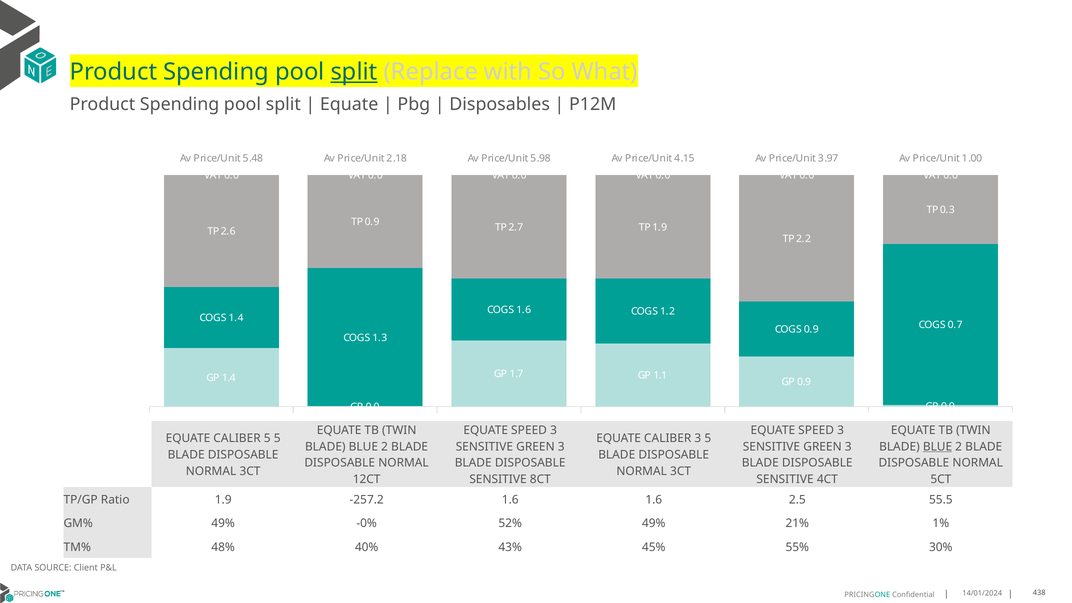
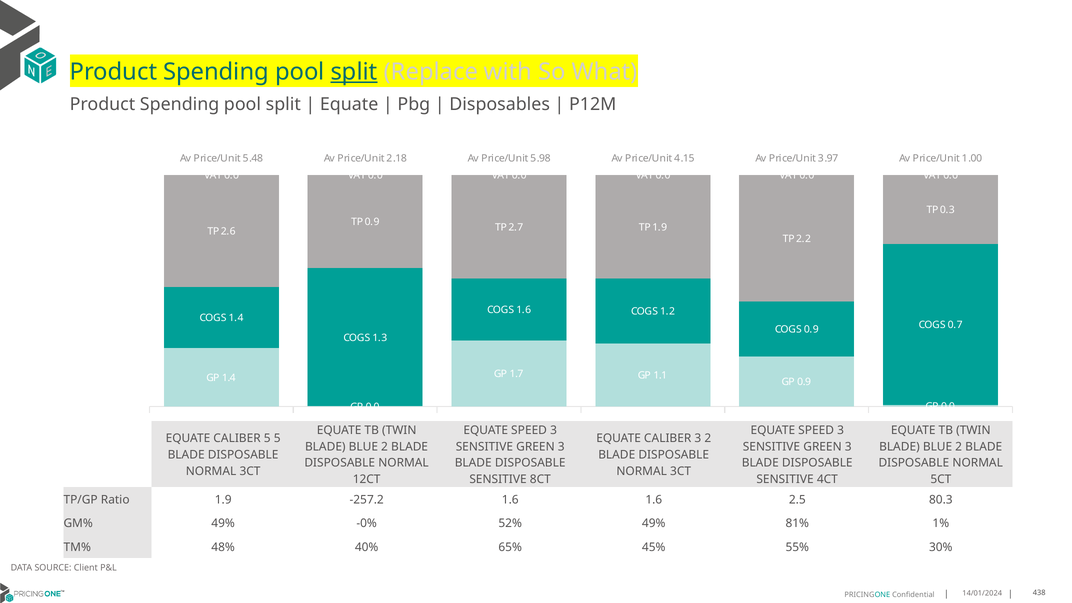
3 5: 5 -> 2 (708, 438)
BLUE underline: present -> none (938, 447)
55.5: 55.5 -> 80.3 (941, 500)
21%: 21% -> 81% (797, 523)
43%: 43% -> 65% (510, 547)
